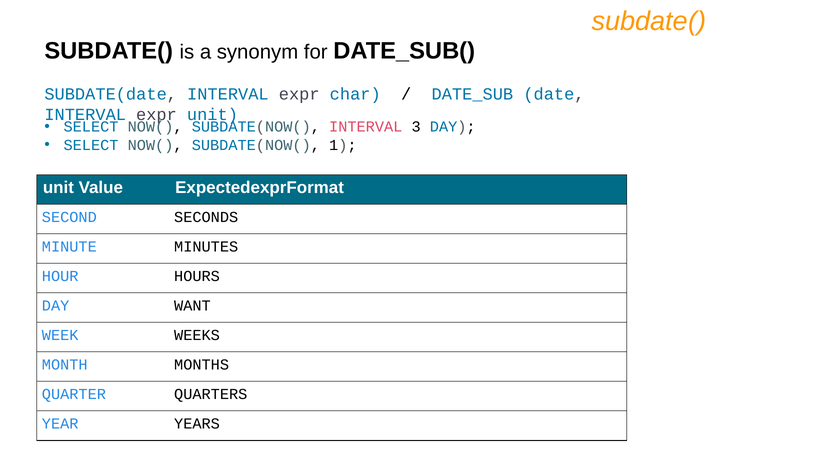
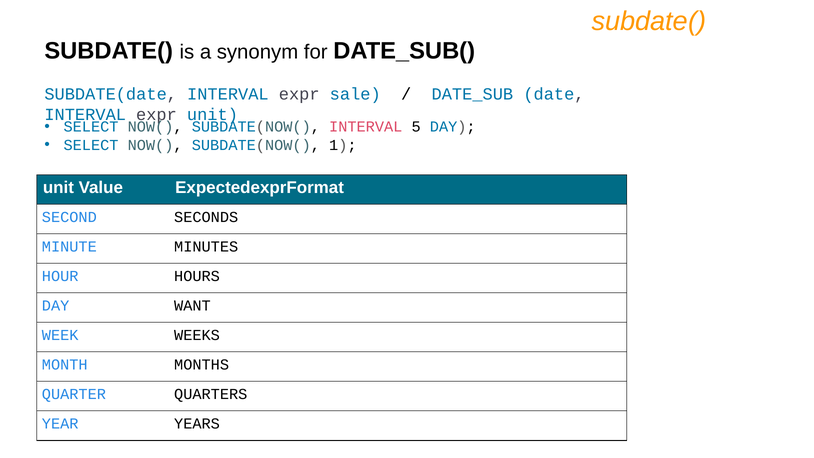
char: char -> sale (355, 94)
3: 3 -> 5 (416, 127)
